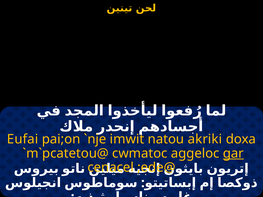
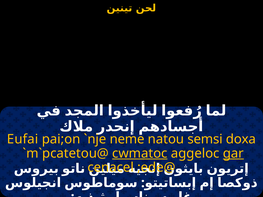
imwit: imwit -> neme (127, 139)
akriki: akriki -> semsi (205, 139)
cwmatoc underline: none -> present (140, 153)
